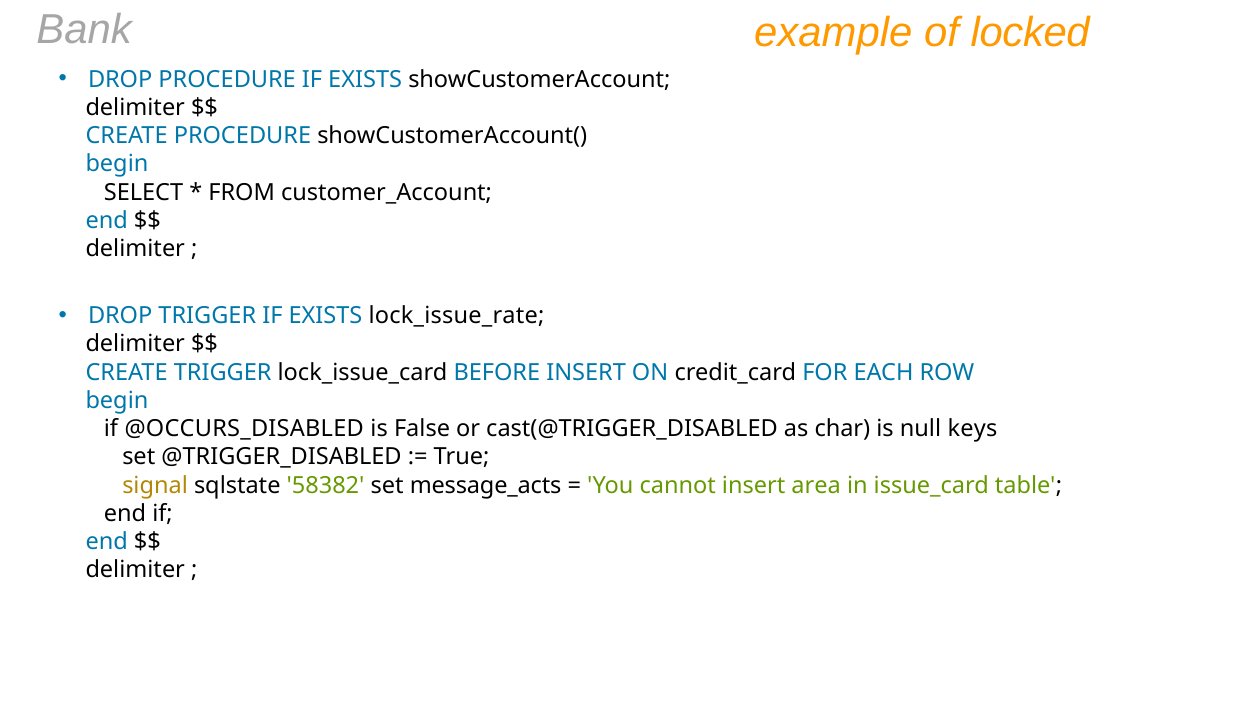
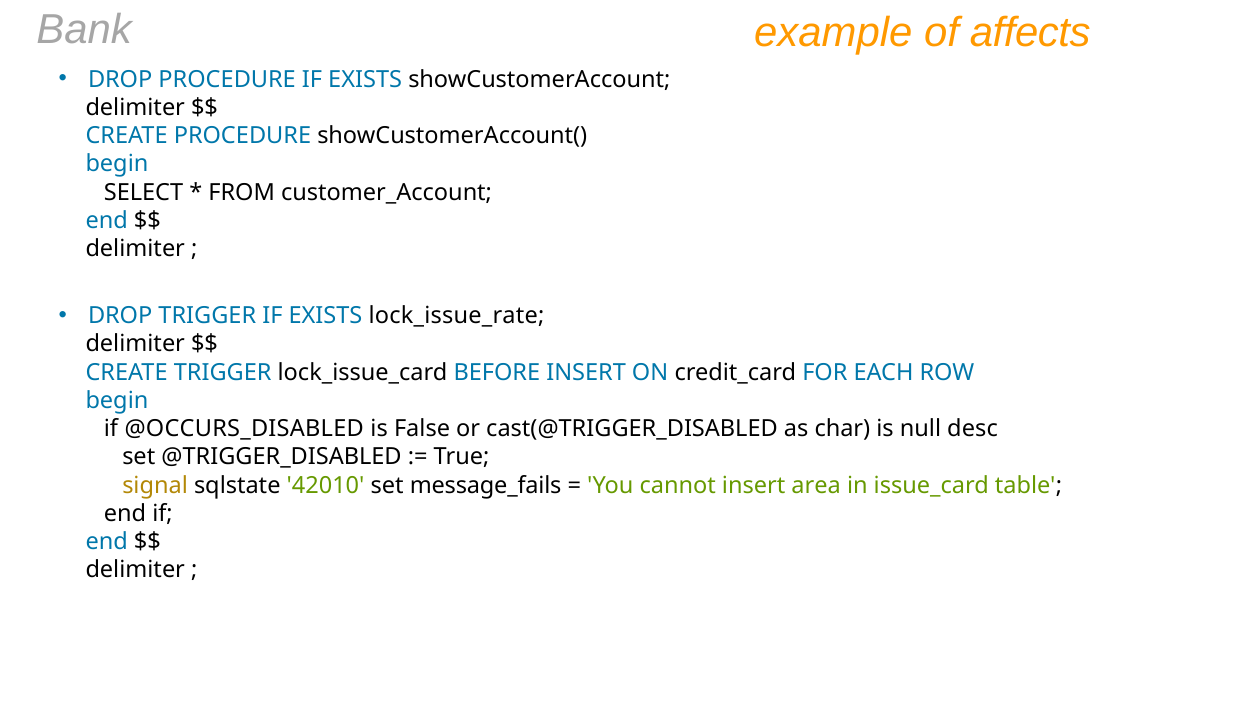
locked: locked -> affects (1030, 33)
keys: keys -> desc (973, 429)
58382: 58382 -> 42010 (326, 486)
message_acts: message_acts -> message_fails (486, 486)
